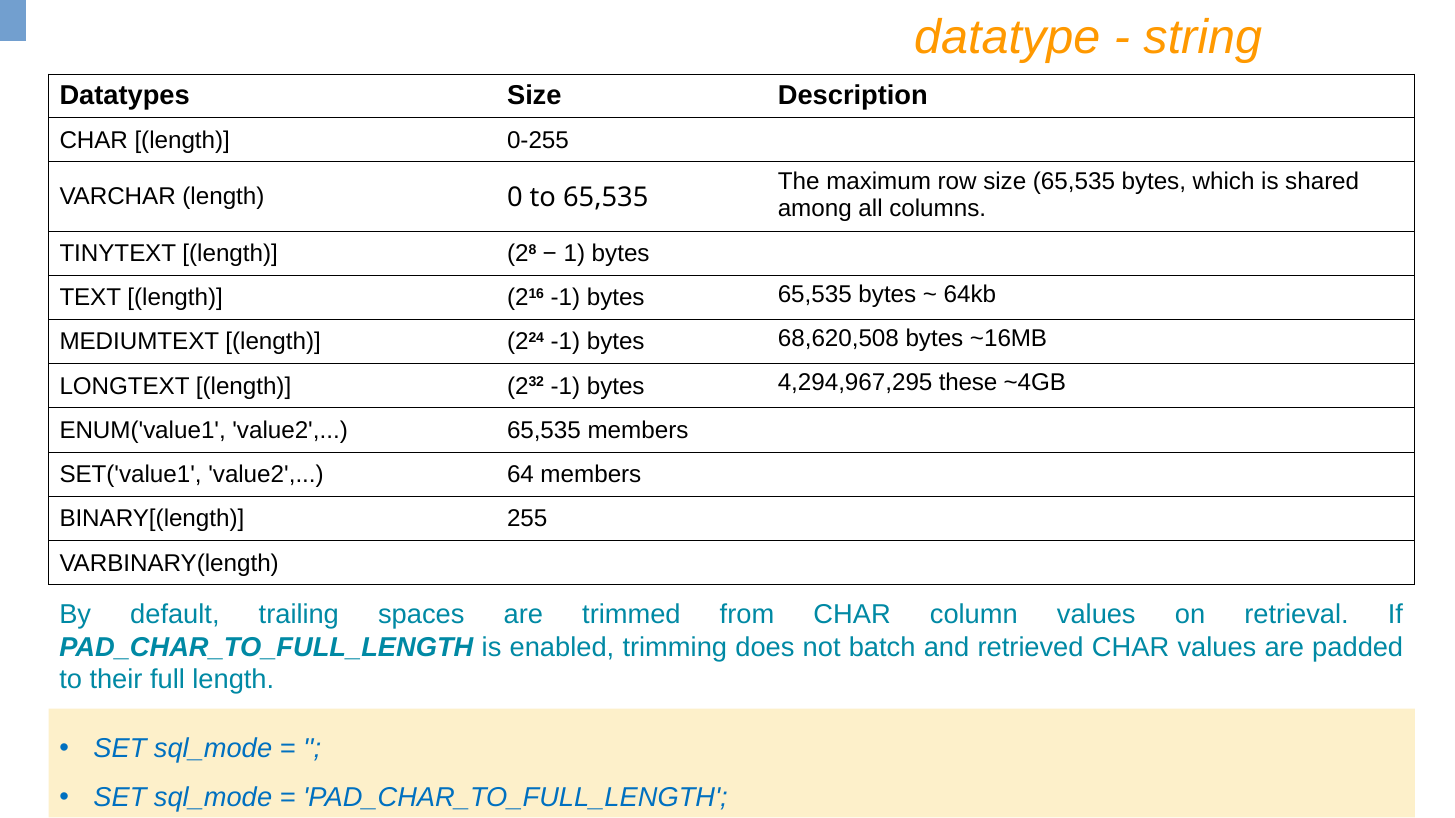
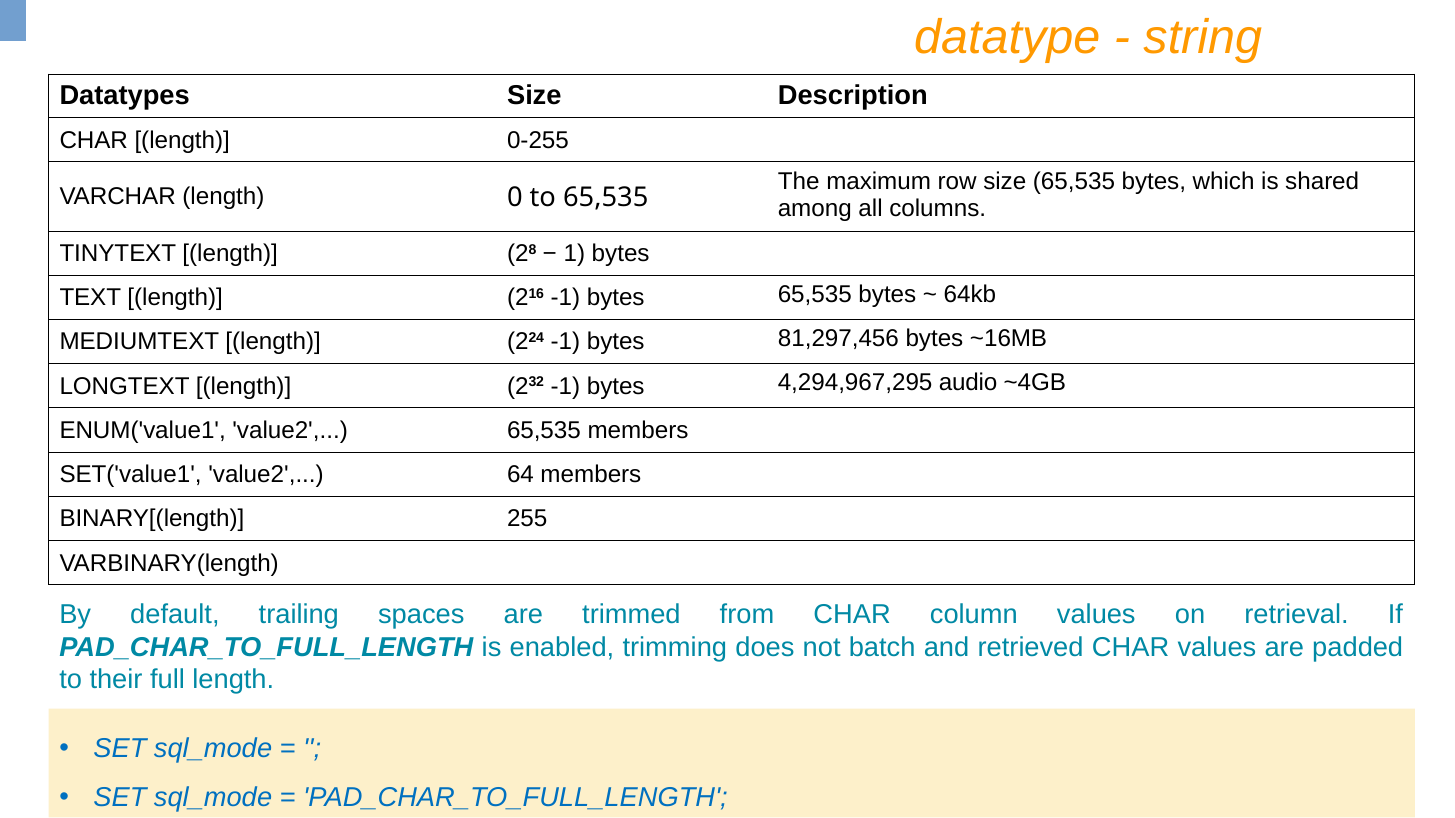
68,620,508: 68,620,508 -> 81,297,456 (838, 339)
these: these -> audio (968, 383)
